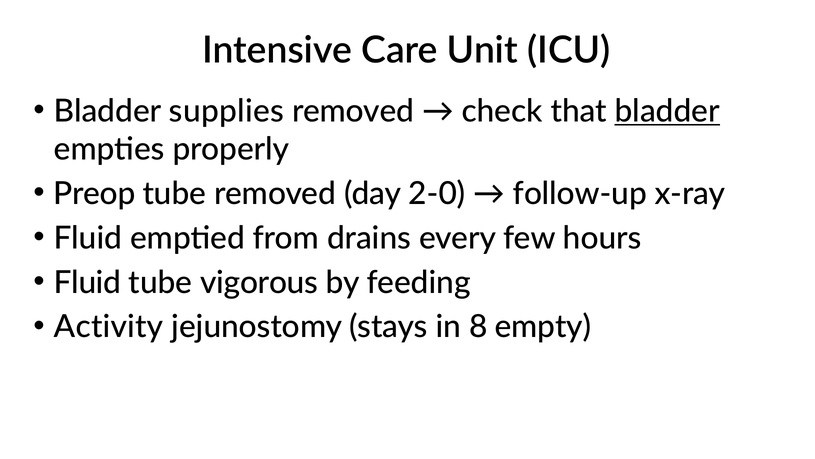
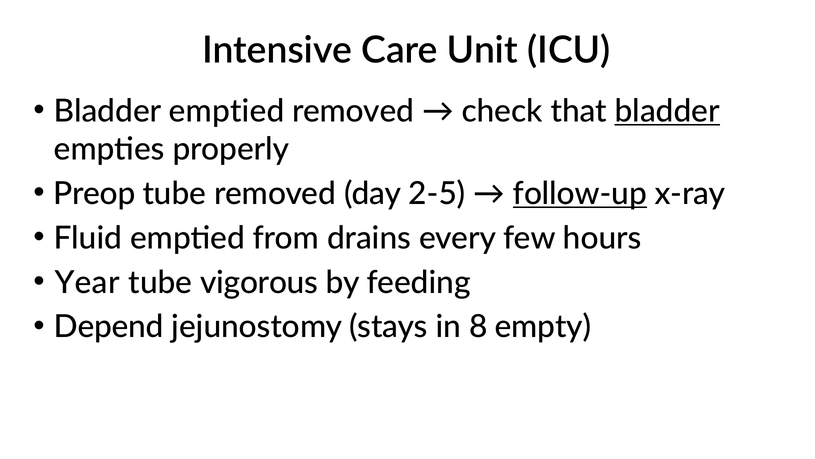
Bladder supplies: supplies -> emptied (227, 111)
2-0: 2-0 -> 2-5 (437, 193)
follow-up underline: none -> present (580, 193)
Fluid: Fluid -> Year (87, 282)
Activity: Activity -> Depend (109, 327)
